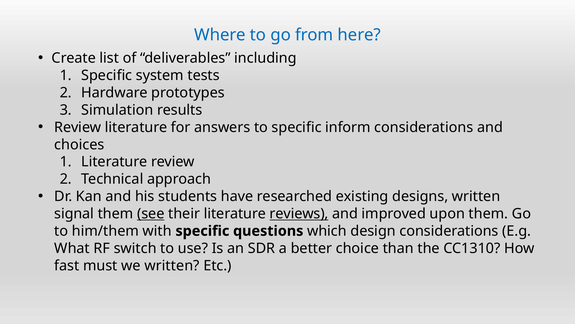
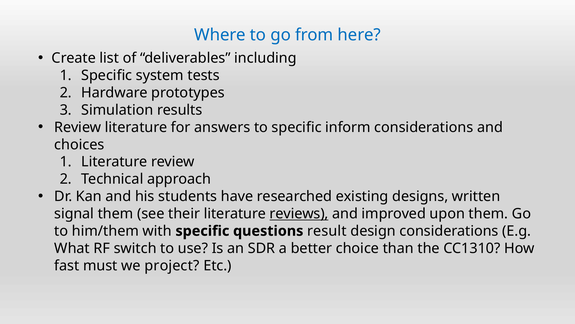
see underline: present -> none (151, 213)
which: which -> result (327, 231)
we written: written -> project (172, 265)
